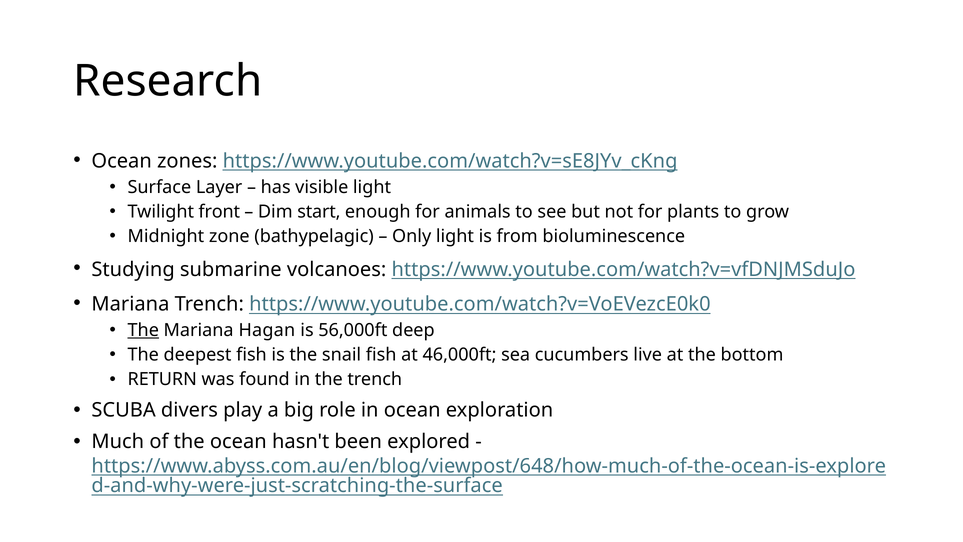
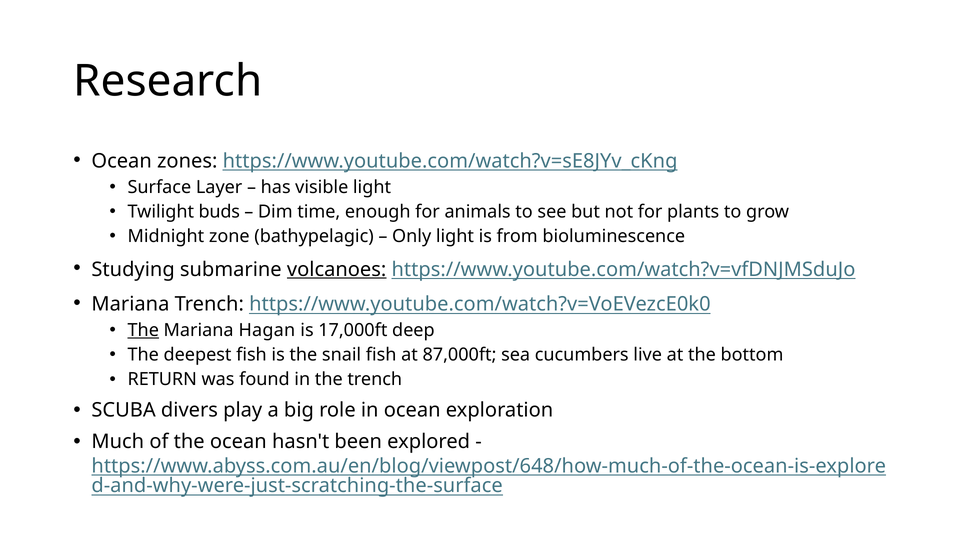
front: front -> buds (219, 212)
start: start -> time (319, 212)
volcanoes underline: none -> present (337, 269)
56,000ft: 56,000ft -> 17,000ft (353, 330)
46,000ft: 46,000ft -> 87,000ft (459, 355)
